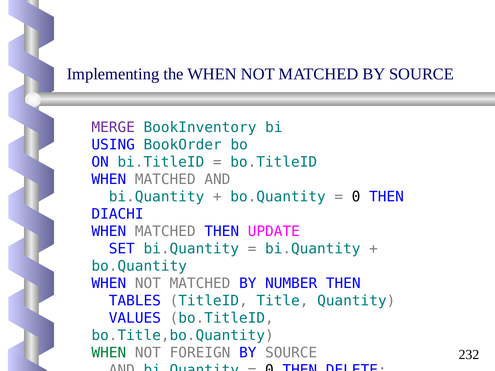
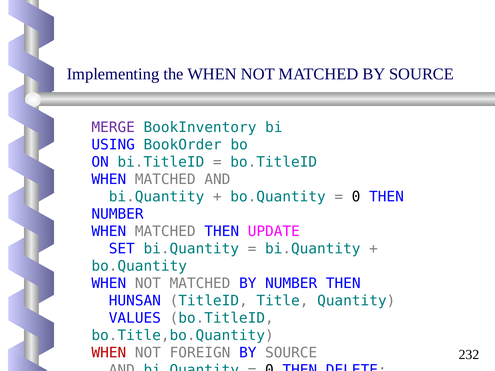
DIACHI: DIACHI -> NUMBER (118, 214)
TABLES: TABLES -> HUNSAN (135, 301)
WHEN colour: green -> red (109, 353)
